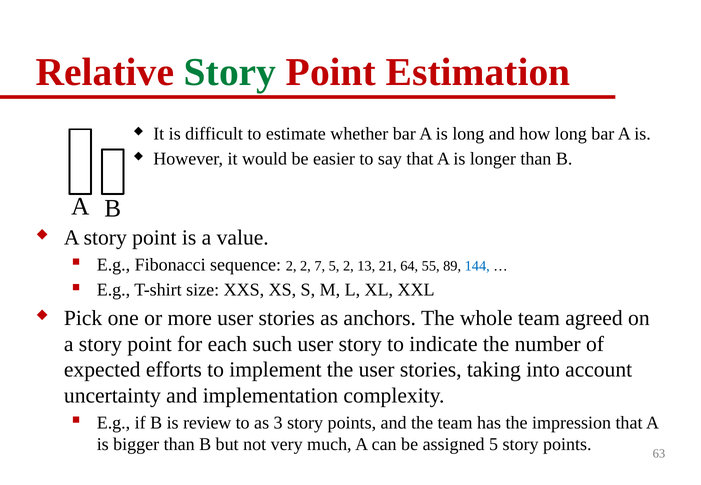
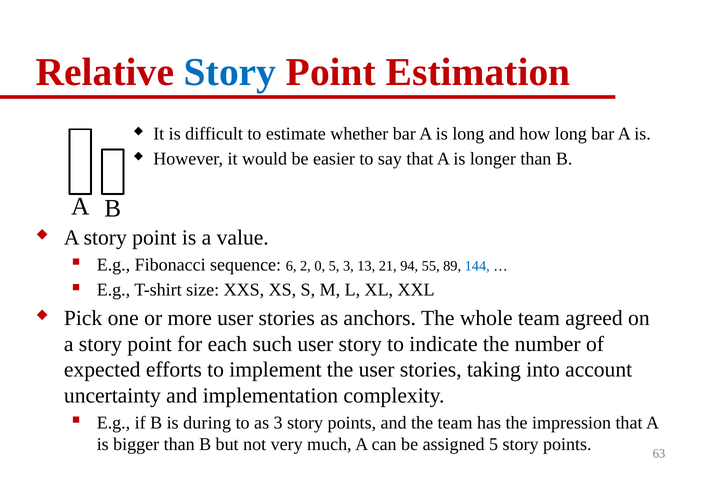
Story colour: green -> blue (230, 72)
sequence 2: 2 -> 6 (291, 266)
7: 7 -> 0 (320, 266)
5 2: 2 -> 3 (348, 266)
64: 64 -> 94 (409, 266)
review: review -> during (207, 423)
